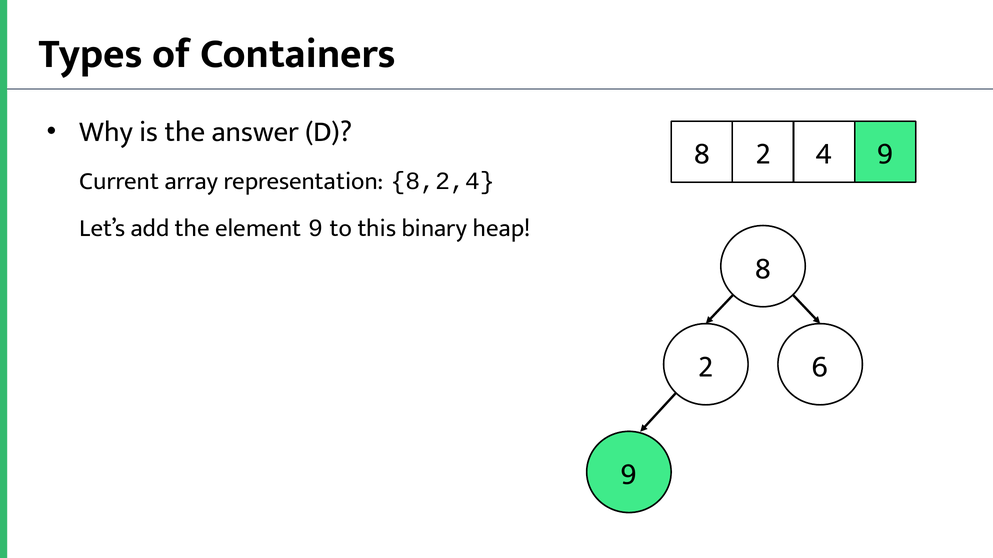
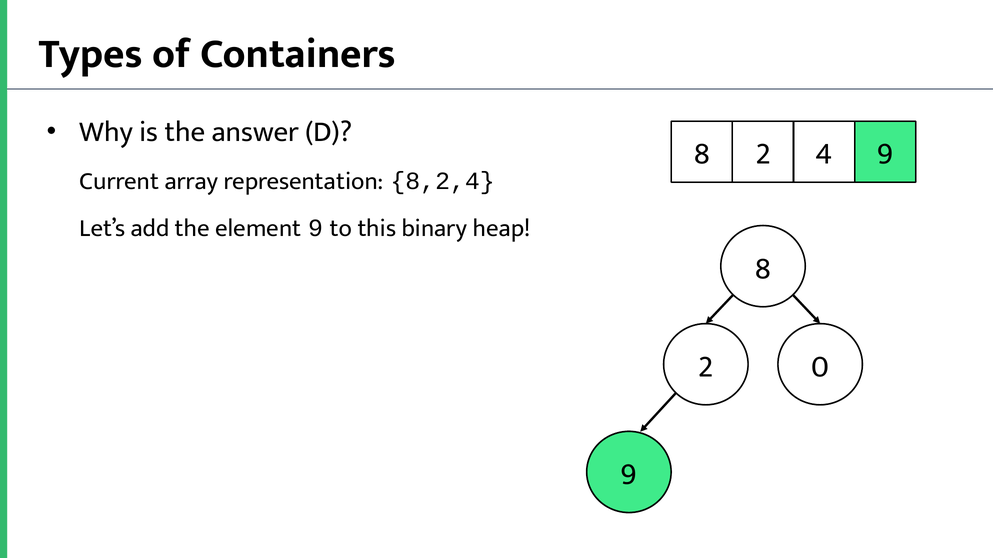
6: 6 -> 0 (820, 367)
